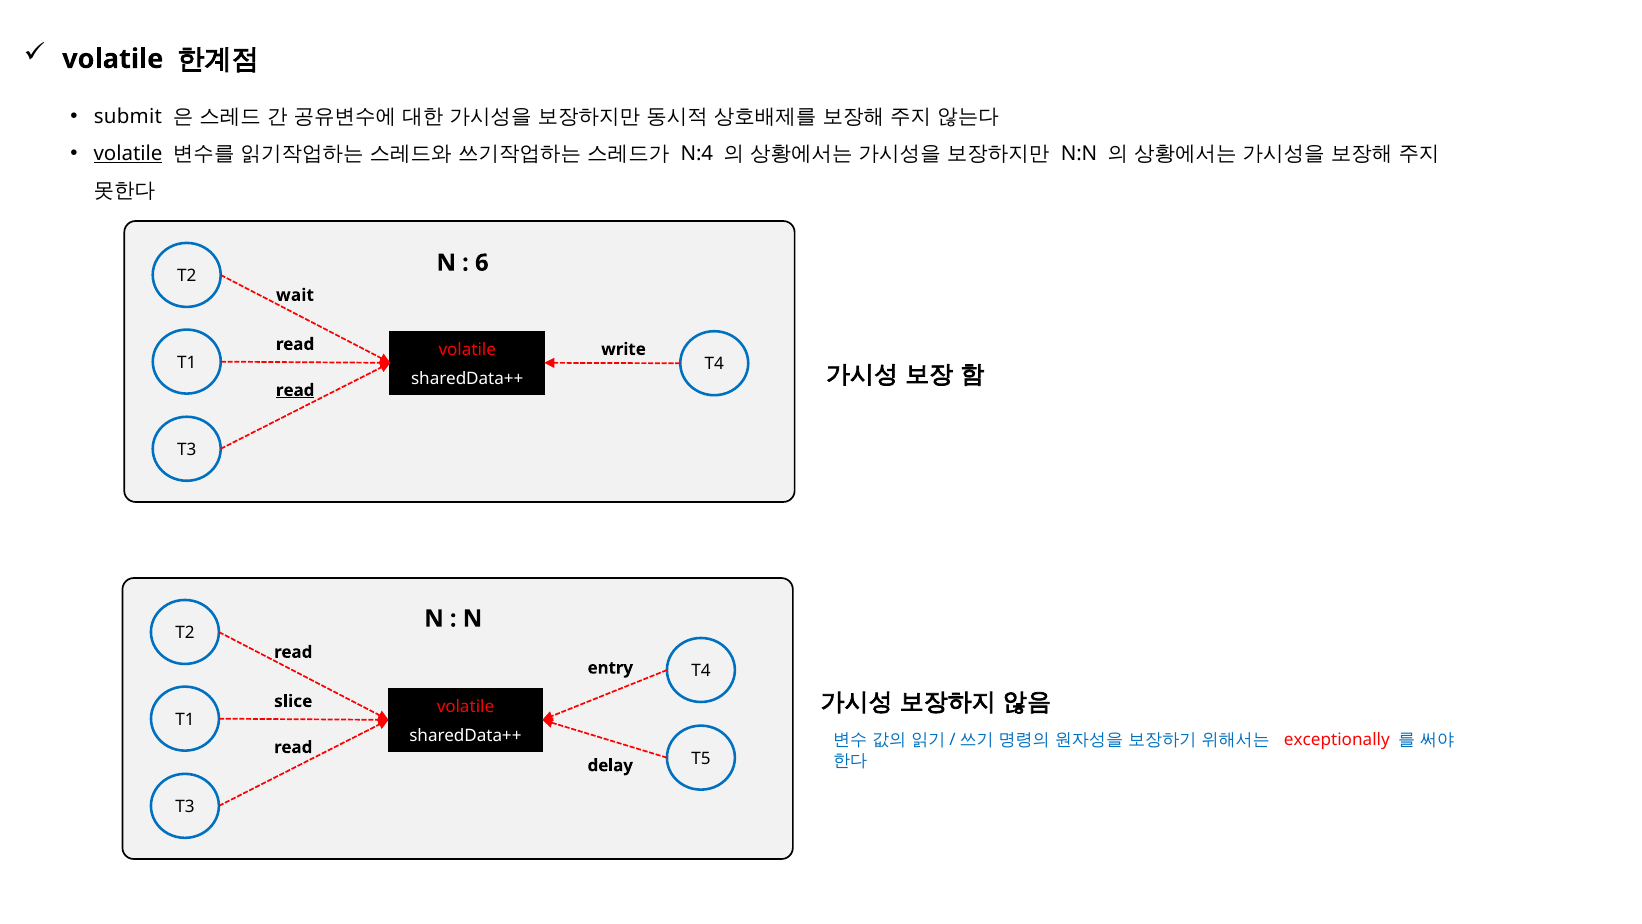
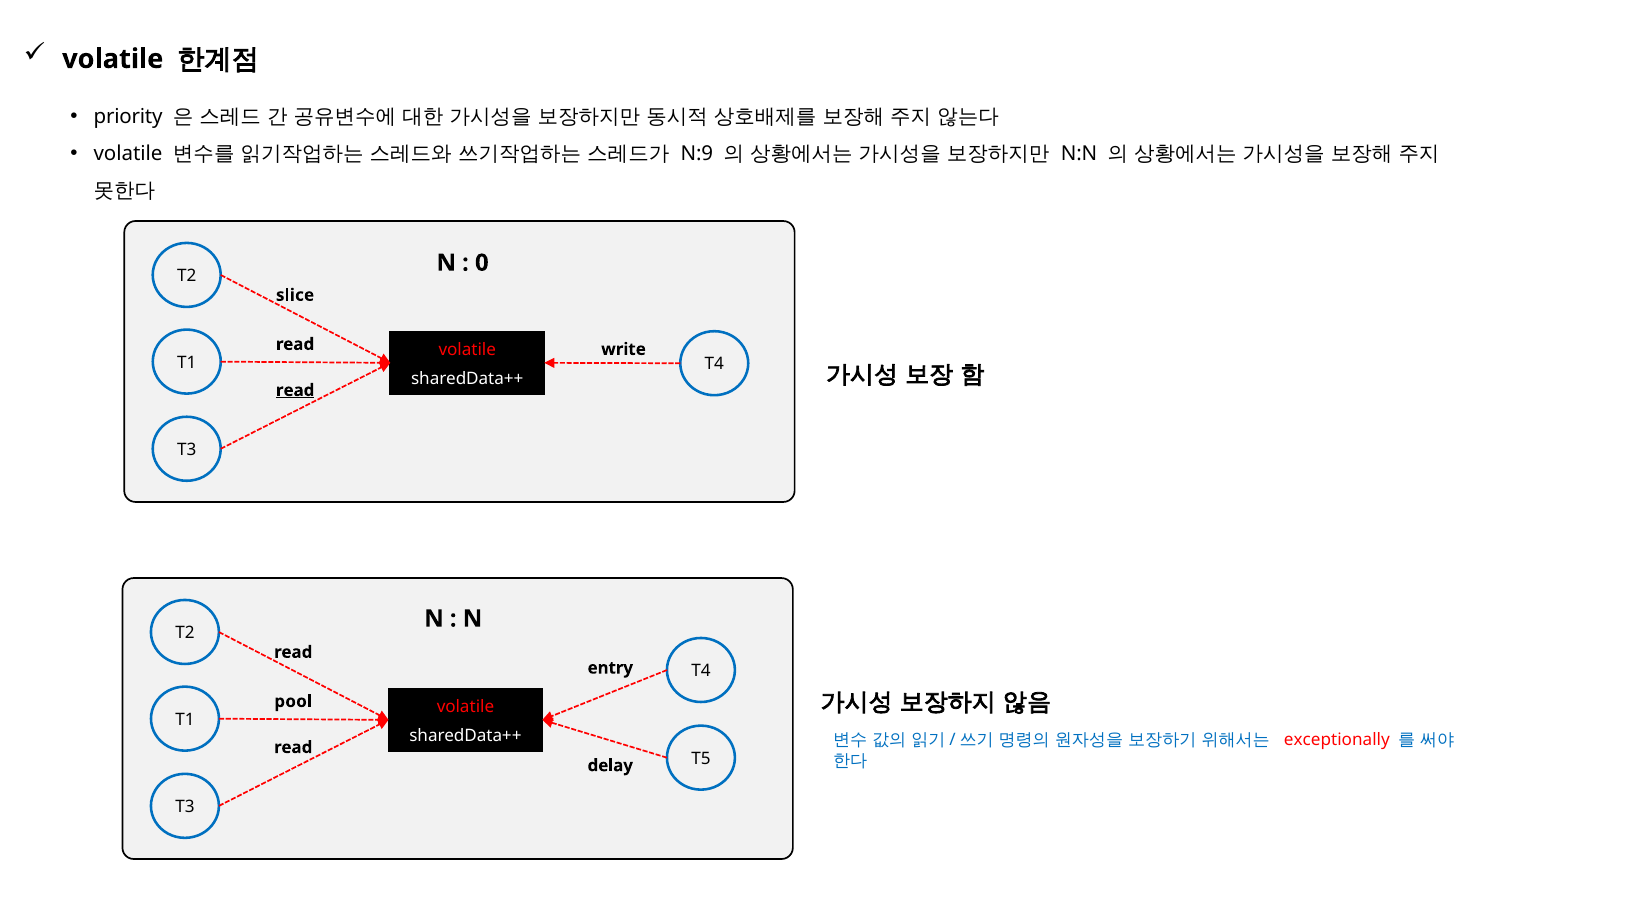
submit: submit -> priority (128, 117)
volatile underline: present -> none (128, 154)
N:4: N:4 -> N:9 (697, 154)
6: 6 -> 0 (482, 263)
wait: wait -> slice (295, 295)
slice: slice -> pool (293, 701)
